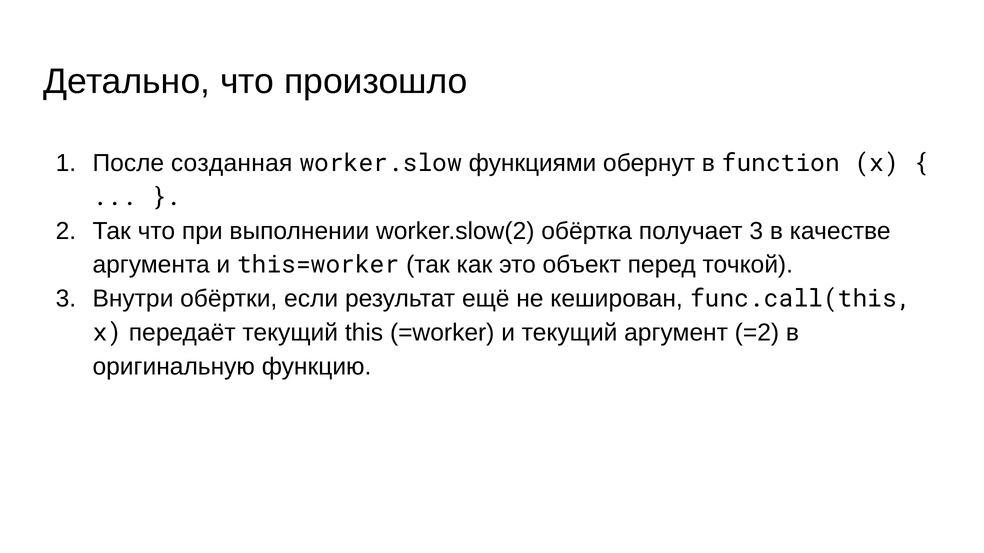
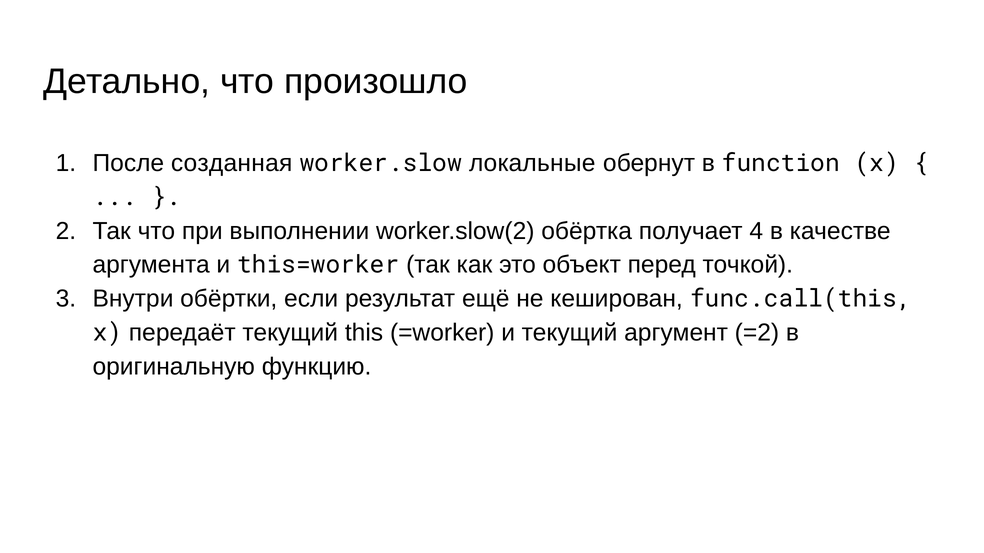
функциями: функциями -> локальные (532, 163)
получает 3: 3 -> 4 (756, 231)
